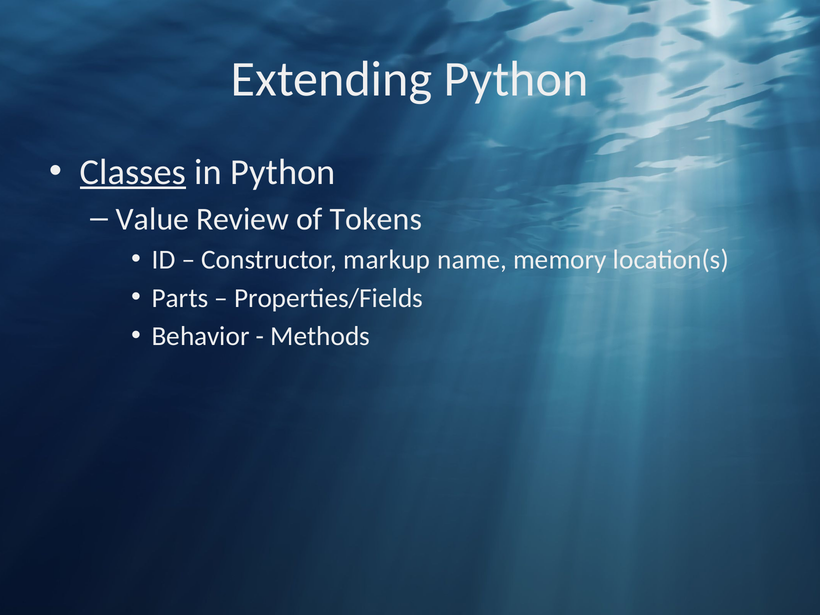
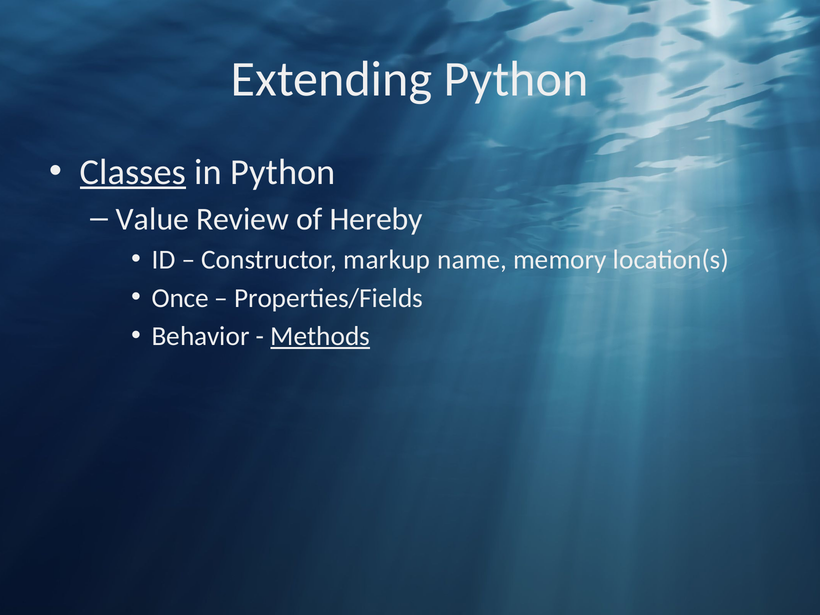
Tokens: Tokens -> Hereby (376, 219)
Parts: Parts -> Once (180, 298)
Methods underline: none -> present (320, 336)
